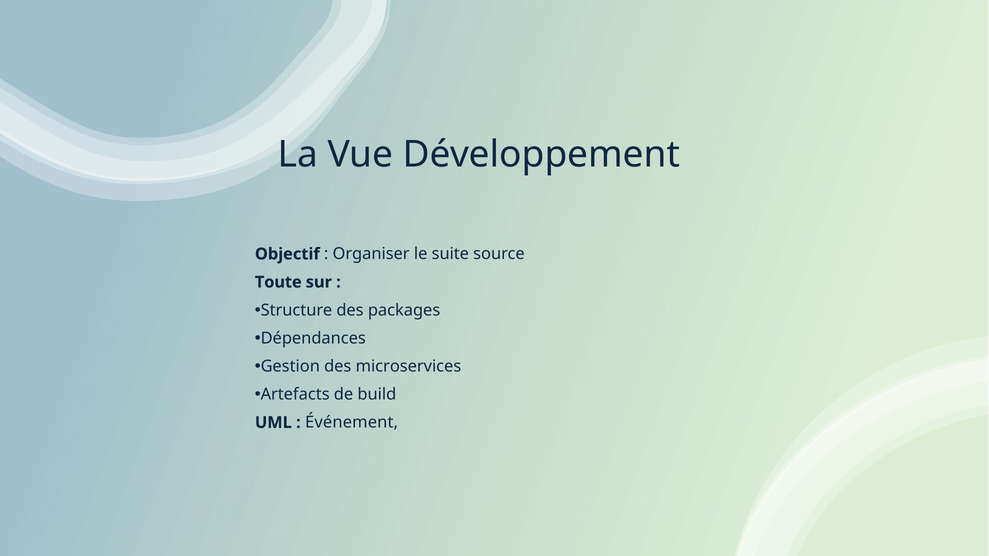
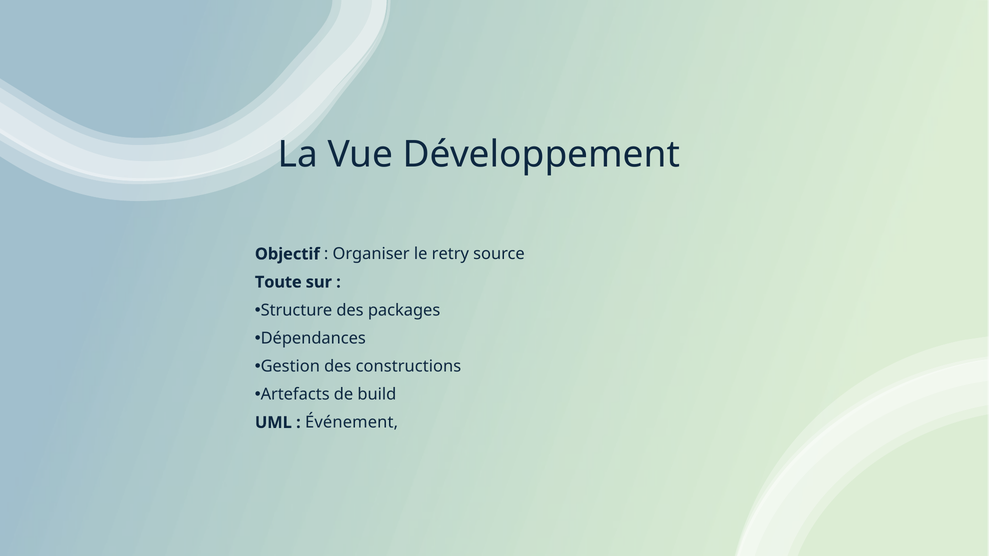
suite: suite -> retry (450, 254)
microservices: microservices -> constructions (408, 367)
